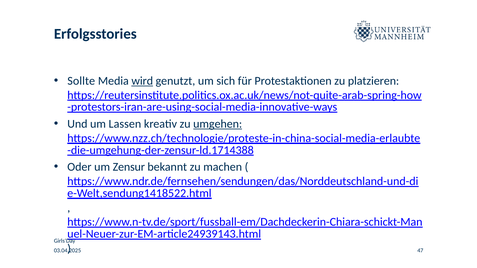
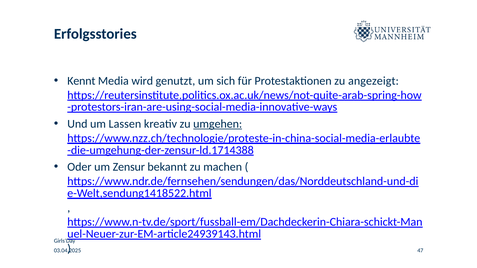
Sollte: Sollte -> Kennt (81, 81)
wird underline: present -> none (142, 81)
platzieren: platzieren -> angezeigt (373, 81)
